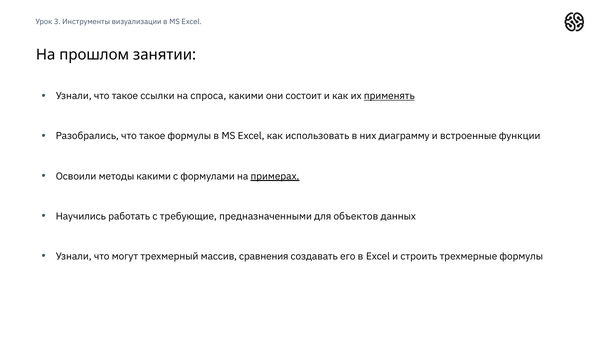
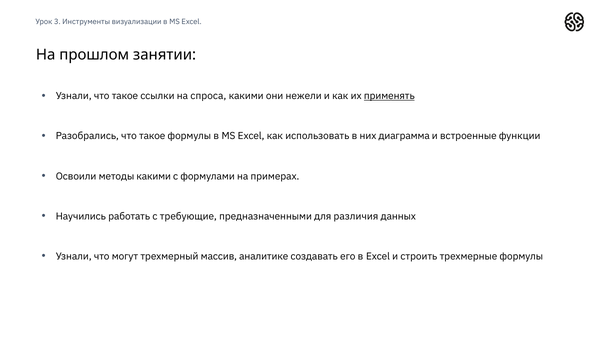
состоит: состоит -> нежели (304, 96)
диаграмму: диаграмму -> диаграмма (404, 136)
примерах underline: present -> none (275, 176)
объектов: объектов -> различия (356, 216)
сравнения: сравнения -> аналитике (264, 256)
